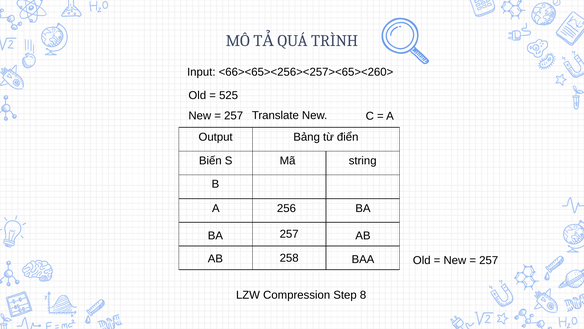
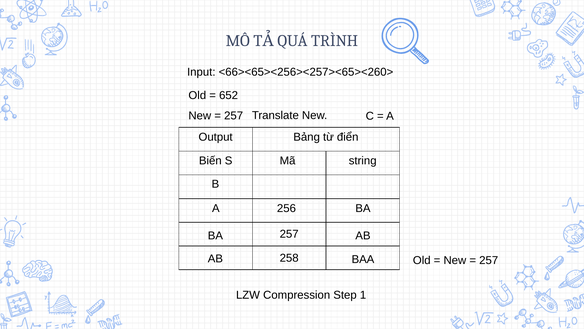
525: 525 -> 652 (229, 95)
8: 8 -> 1 (363, 295)
